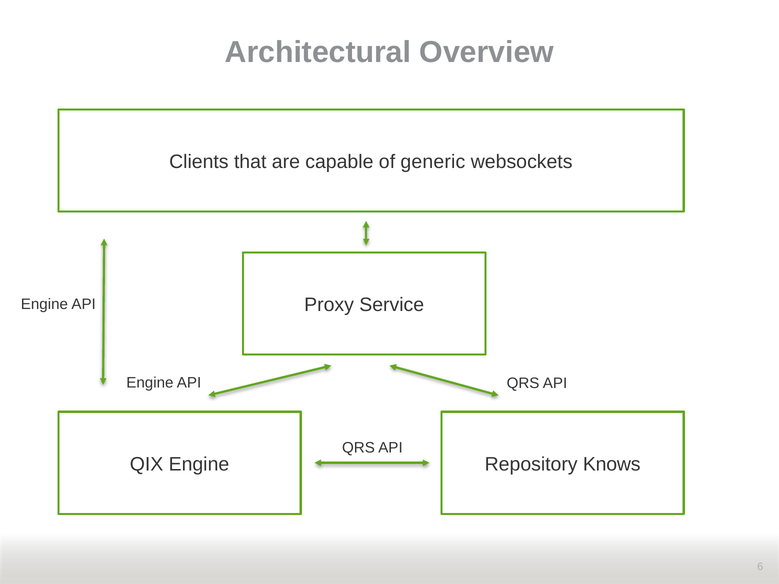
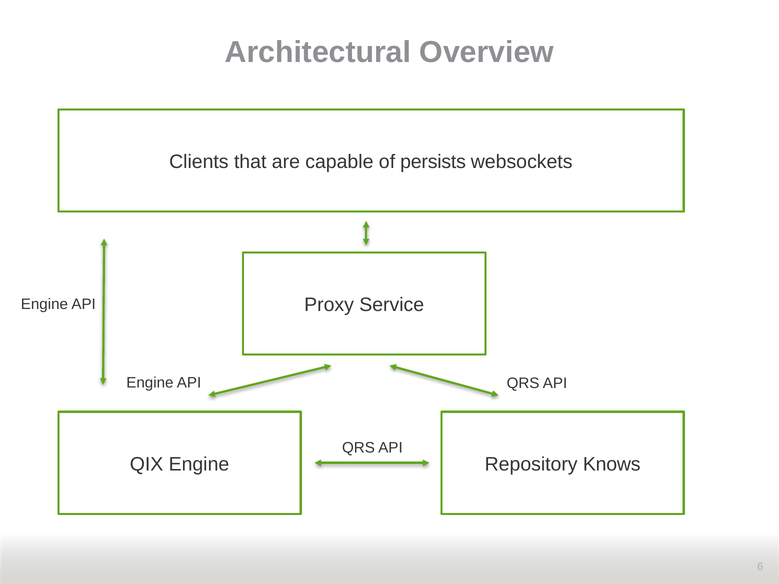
generic: generic -> persists (433, 162)
